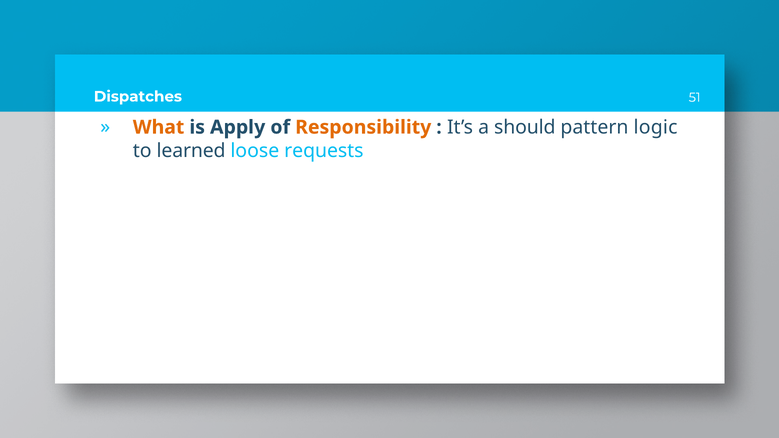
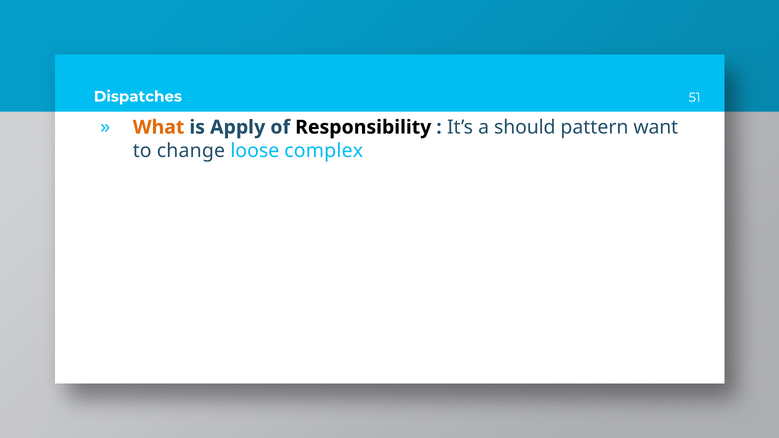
Responsibility colour: orange -> black (363, 127)
logic: logic -> want (656, 127)
learned: learned -> change (191, 151)
requests: requests -> complex (324, 151)
